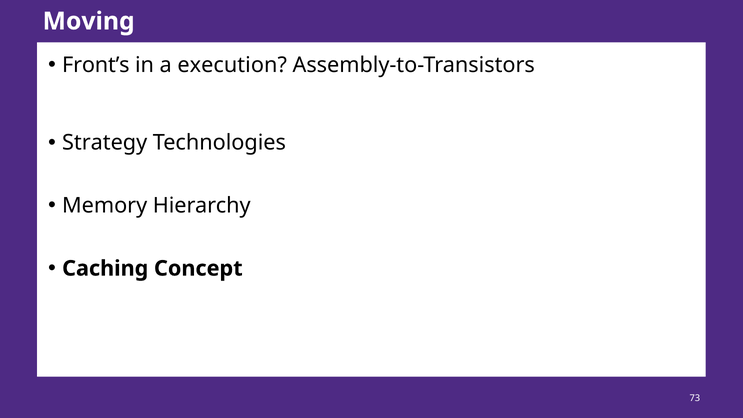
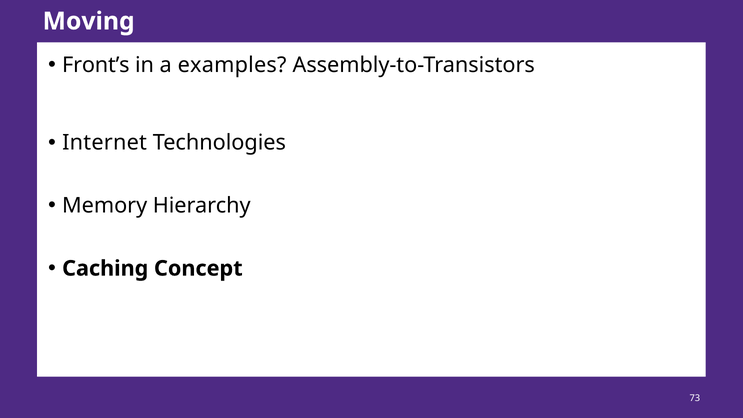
execution: execution -> examples (232, 65)
Strategy: Strategy -> Internet (105, 143)
